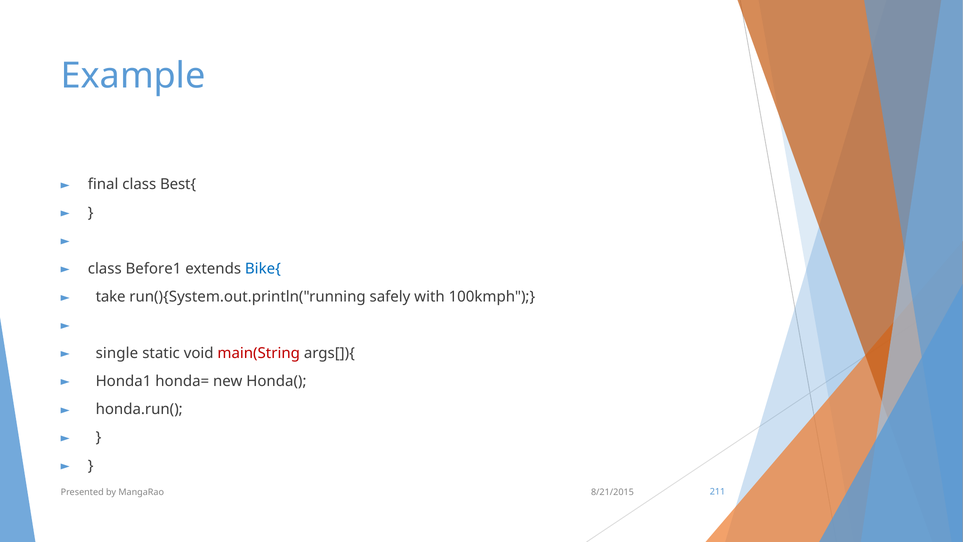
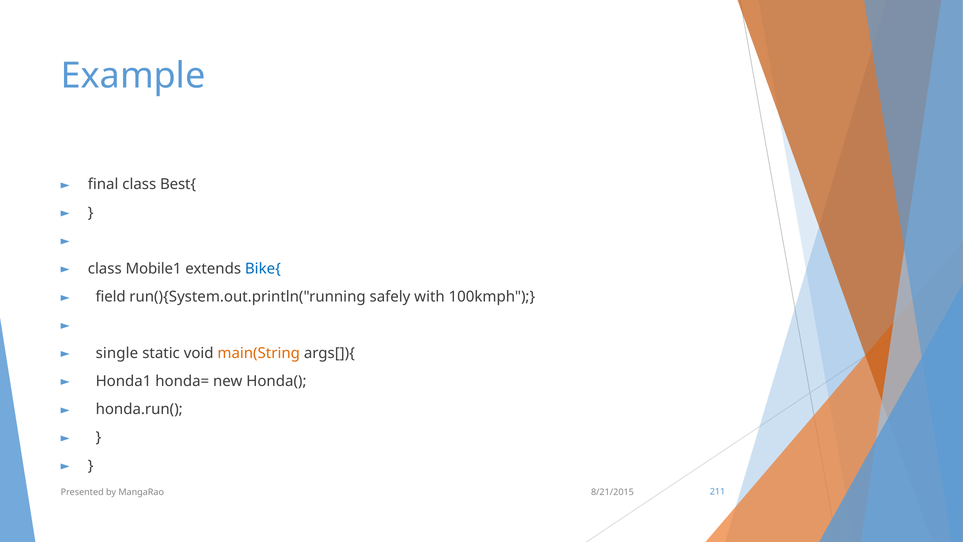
Before1: Before1 -> Mobile1 (154, 269)
take: take -> field (111, 297)
main(String colour: red -> orange (259, 353)
